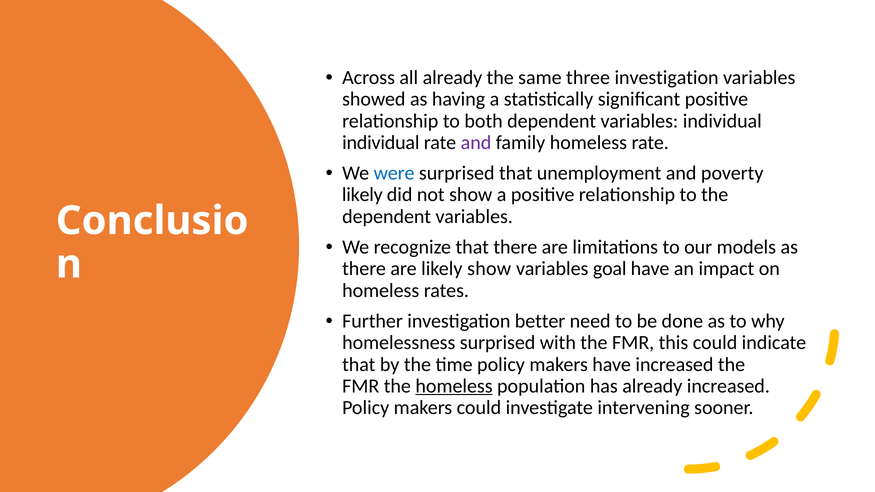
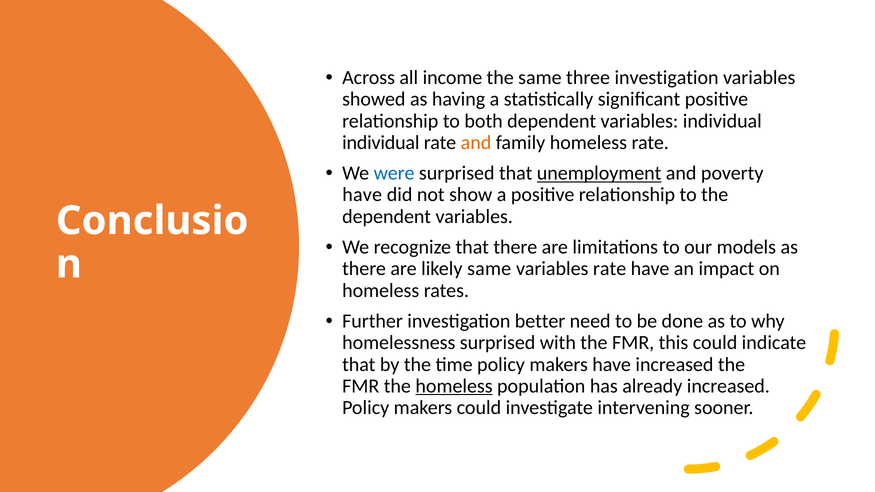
all already: already -> income (452, 78)
and colour: purple -> orange (476, 143)
unemployment underline: none -> present (599, 173)
likely: likely -> have (362, 195)
likely show: show -> same (489, 269)
variables goal: goal -> rate (610, 269)
